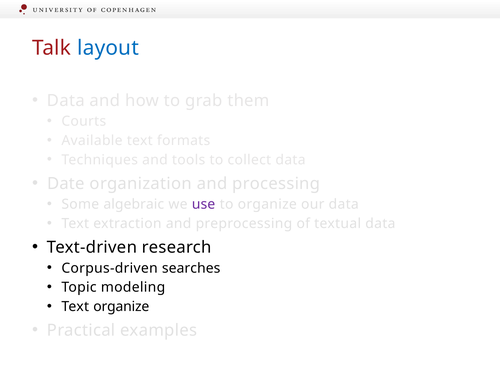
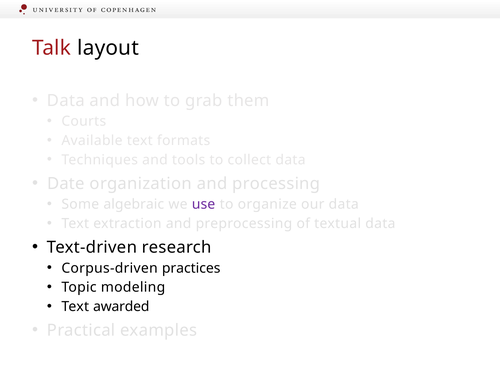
layout colour: blue -> black (108, 48)
searches: searches -> practices (191, 268)
Text organize: organize -> awarded (121, 307)
